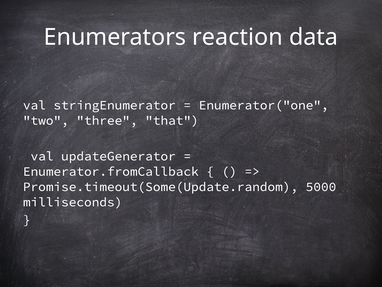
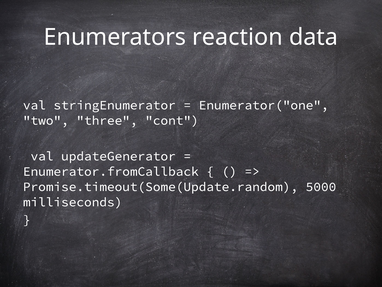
that: that -> cont (172, 120)
